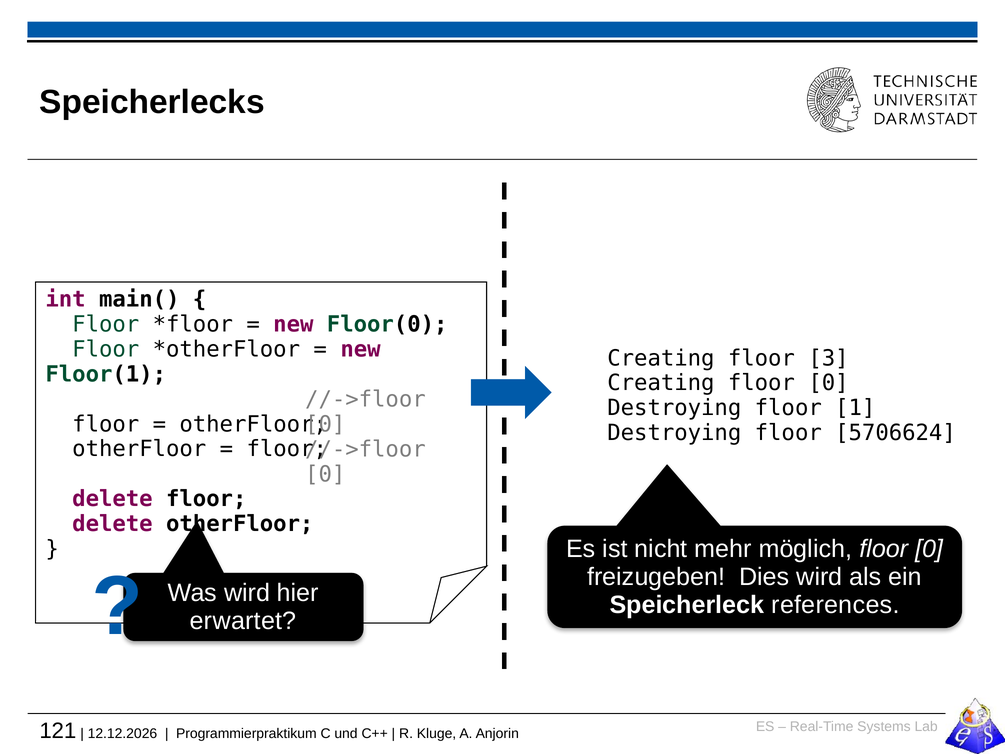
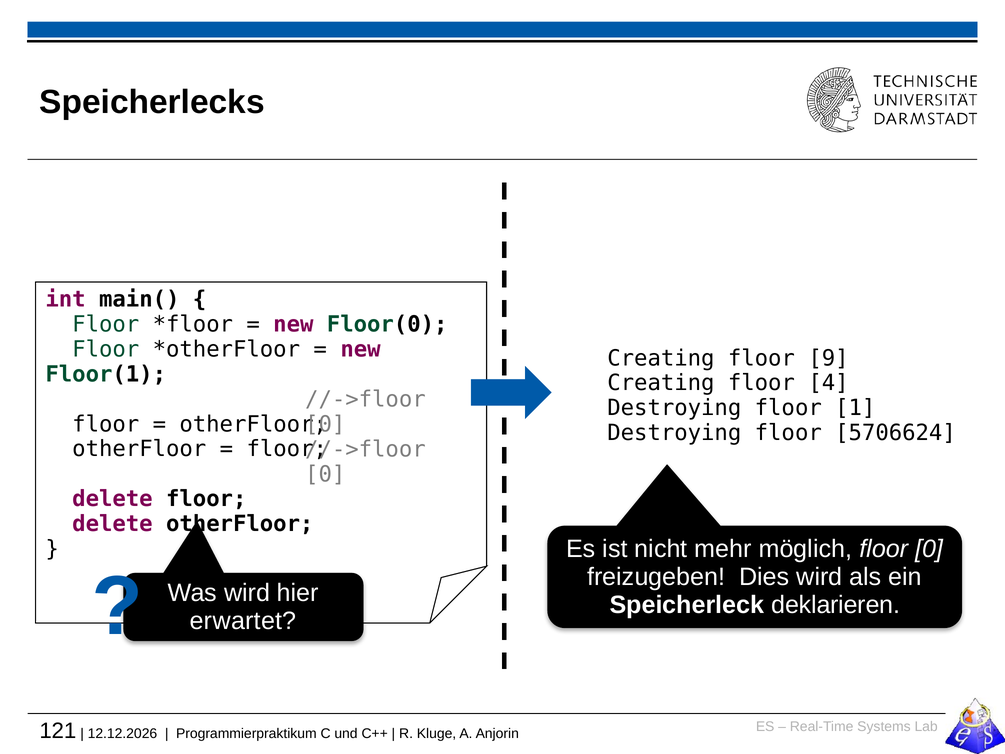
3: 3 -> 9 (829, 358)
Creating floor 0: 0 -> 4 (829, 383)
references: references -> deklarieren (836, 605)
